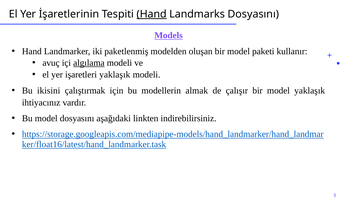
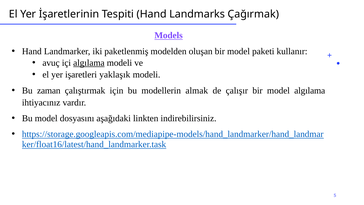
Hand underline: present -> none (152, 14)
Landmarks Dosyasını: Dosyasını -> Çağırmak (253, 14)
ikisini: ikisini -> zaman (49, 90)
model yaklaşık: yaklaşık -> algılama (310, 90)
